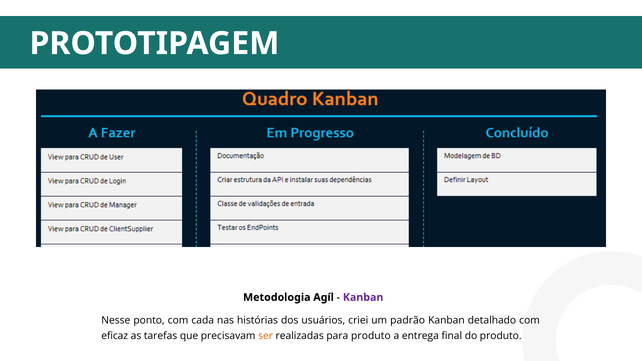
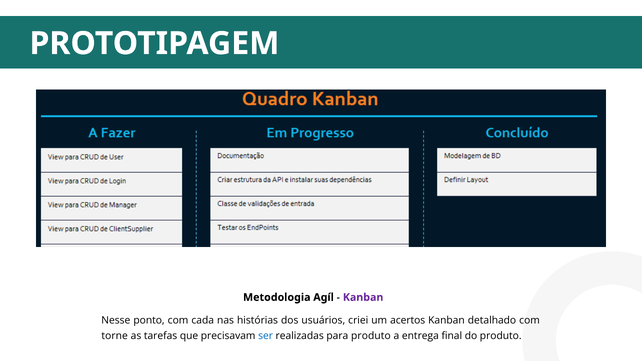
padrão: padrão -> acertos (408, 321)
eficaz: eficaz -> torne (115, 336)
ser colour: orange -> blue (266, 336)
